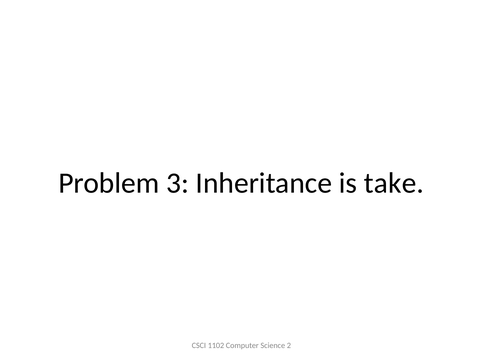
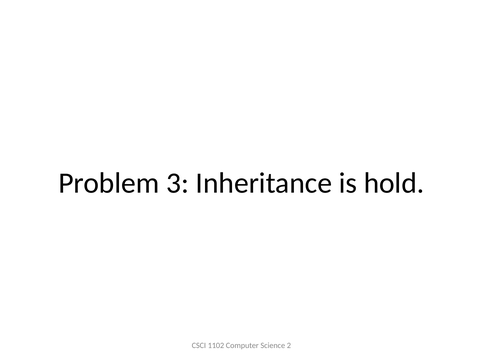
take: take -> hold (394, 183)
